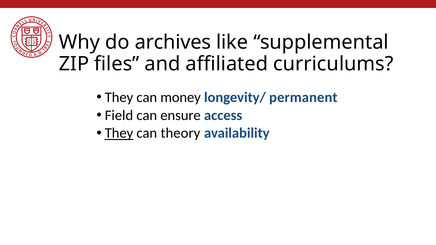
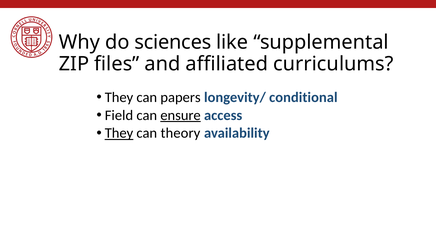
archives: archives -> sciences (173, 42)
money: money -> papers (181, 97)
permanent: permanent -> conditional (303, 97)
ensure underline: none -> present (181, 115)
